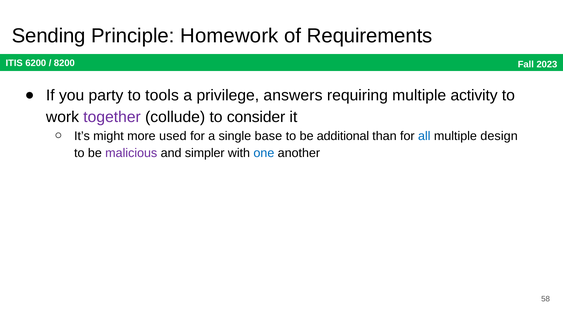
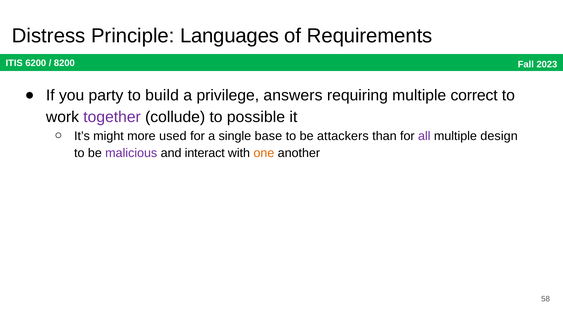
Sending: Sending -> Distress (49, 36)
Homework: Homework -> Languages (230, 36)
tools: tools -> build (162, 96)
activity: activity -> correct (474, 96)
consider: consider -> possible (256, 117)
additional: additional -> attackers (343, 136)
all colour: blue -> purple (424, 136)
simpler: simpler -> interact (205, 153)
one colour: blue -> orange (264, 153)
